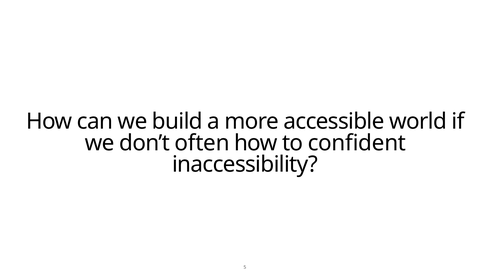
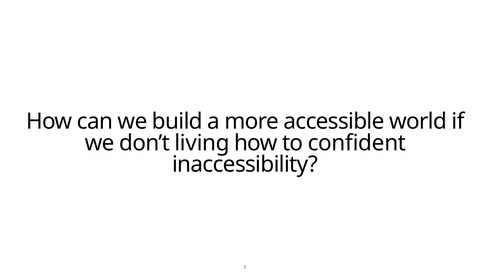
often: often -> living (202, 143)
